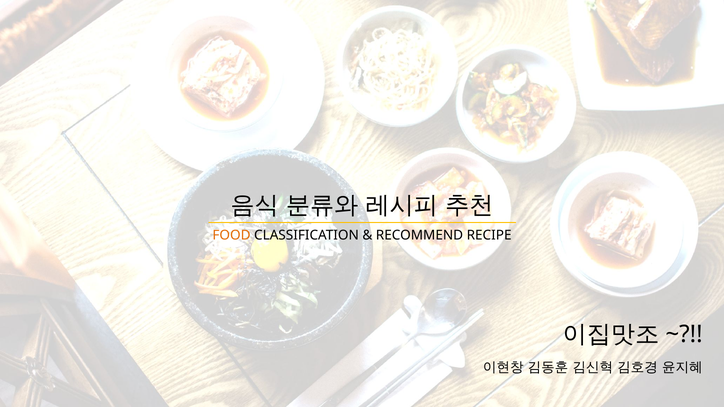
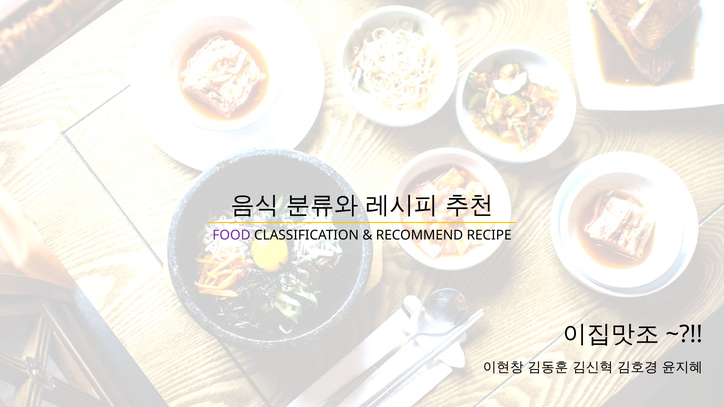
FOOD colour: orange -> purple (232, 236)
